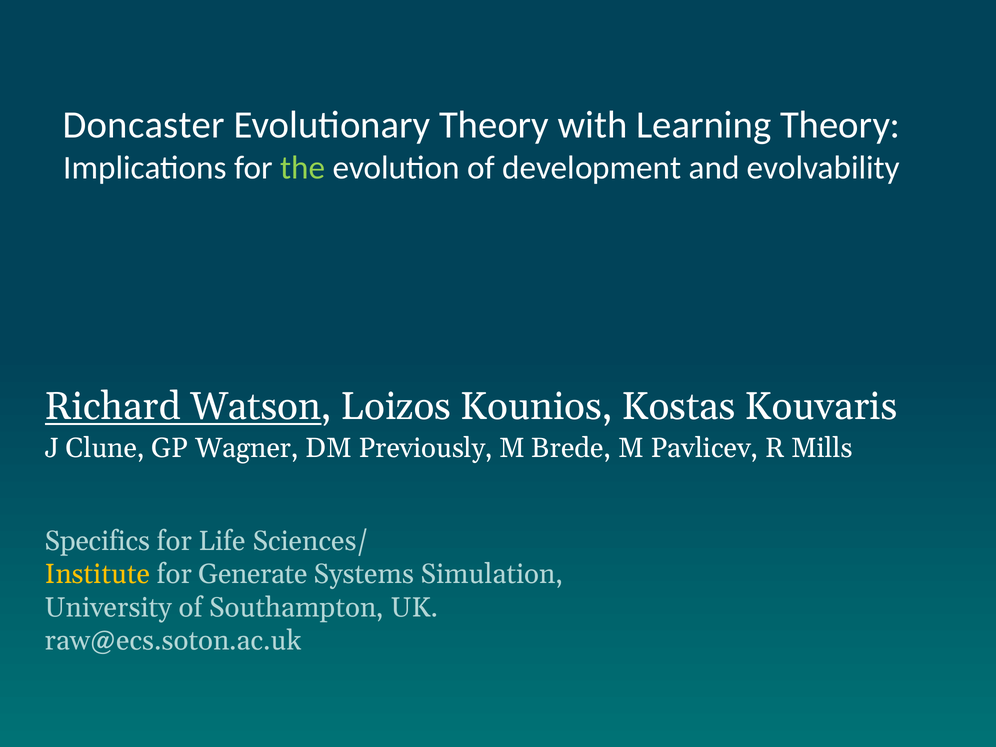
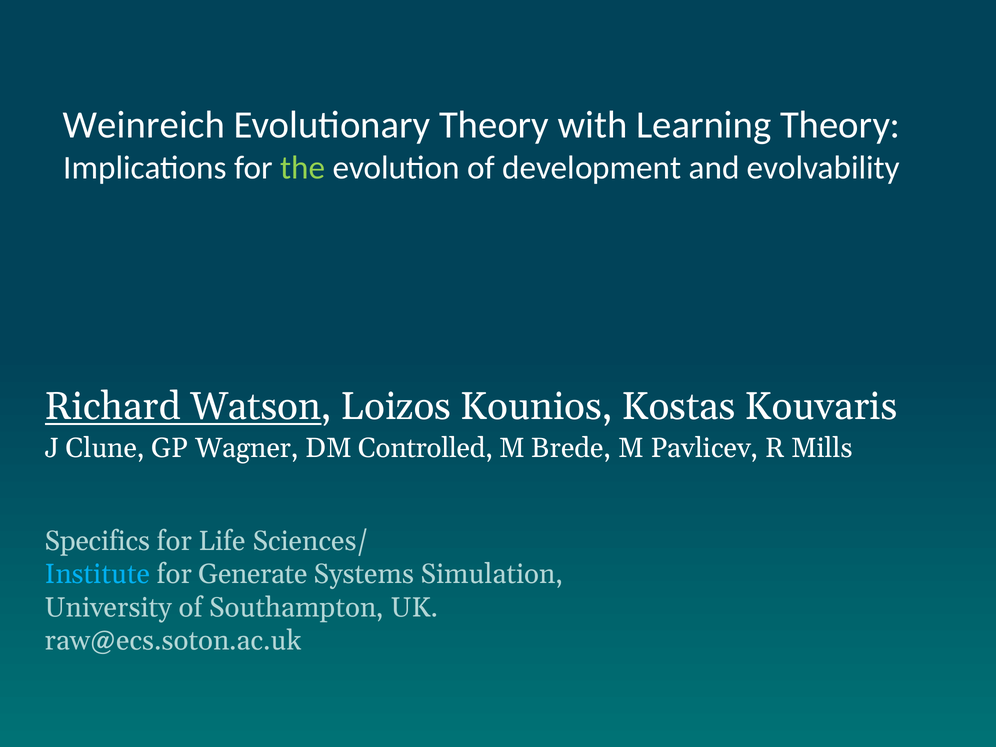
Doncaster: Doncaster -> Weinreich (144, 125)
Previously: Previously -> Controlled (426, 448)
Institute colour: yellow -> light blue (97, 574)
